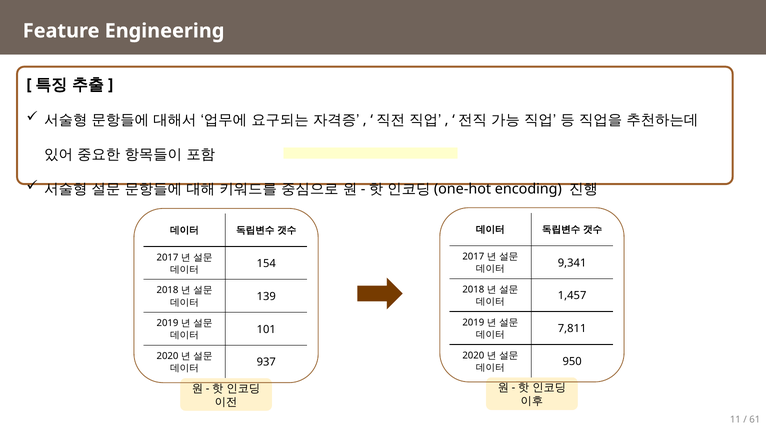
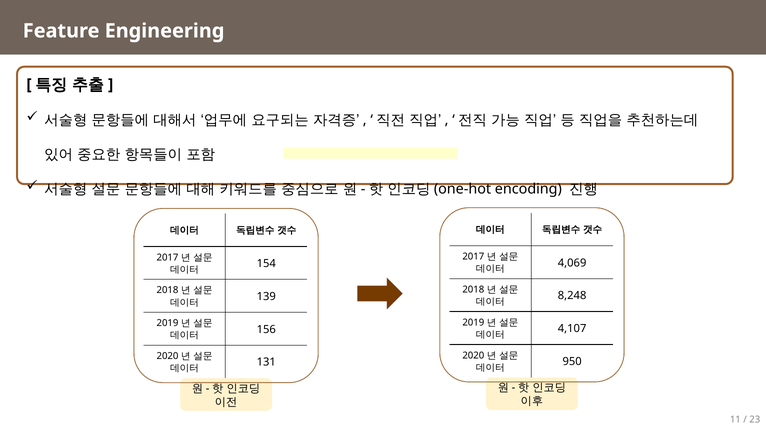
9,341: 9,341 -> 4,069 (572, 263)
1,457: 1,457 -> 8,248 (572, 296)
7,811: 7,811 -> 4,107 (572, 329)
101: 101 -> 156 (266, 329)
937: 937 -> 131 (266, 362)
61: 61 -> 23 (755, 419)
